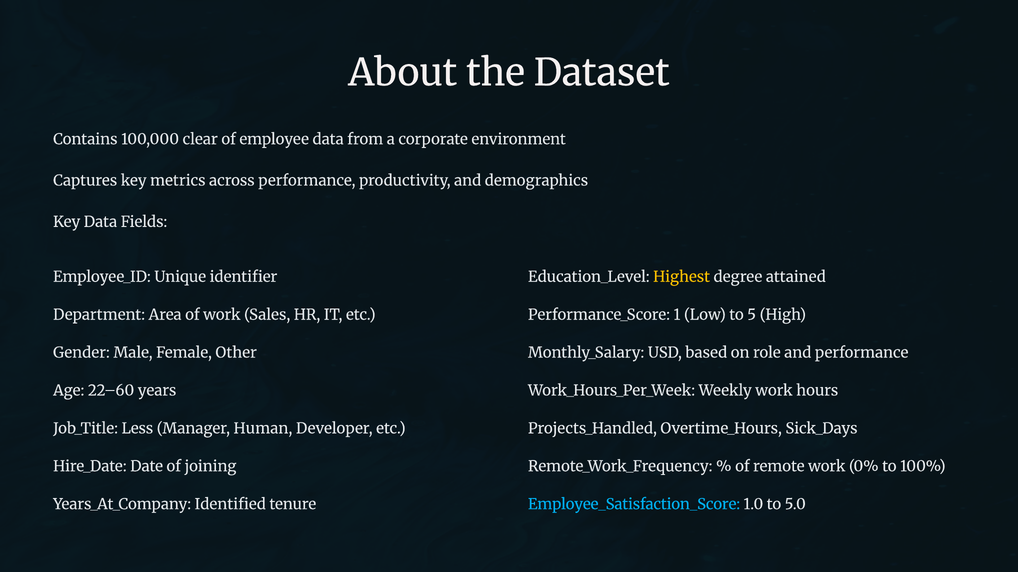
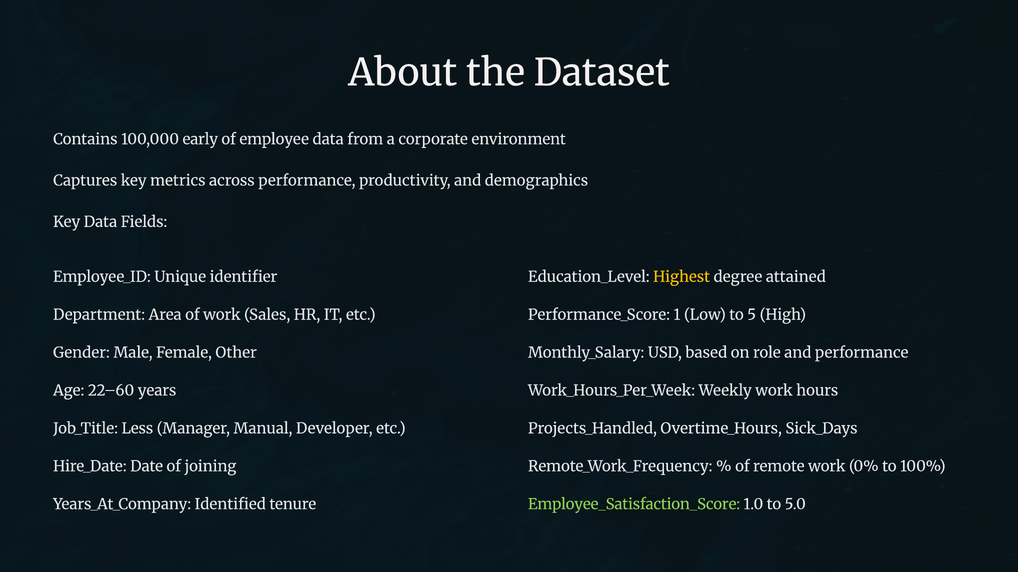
clear: clear -> early (200, 139)
Human: Human -> Manual (263, 429)
Employee_Satisfaction_Score colour: light blue -> light green (634, 505)
